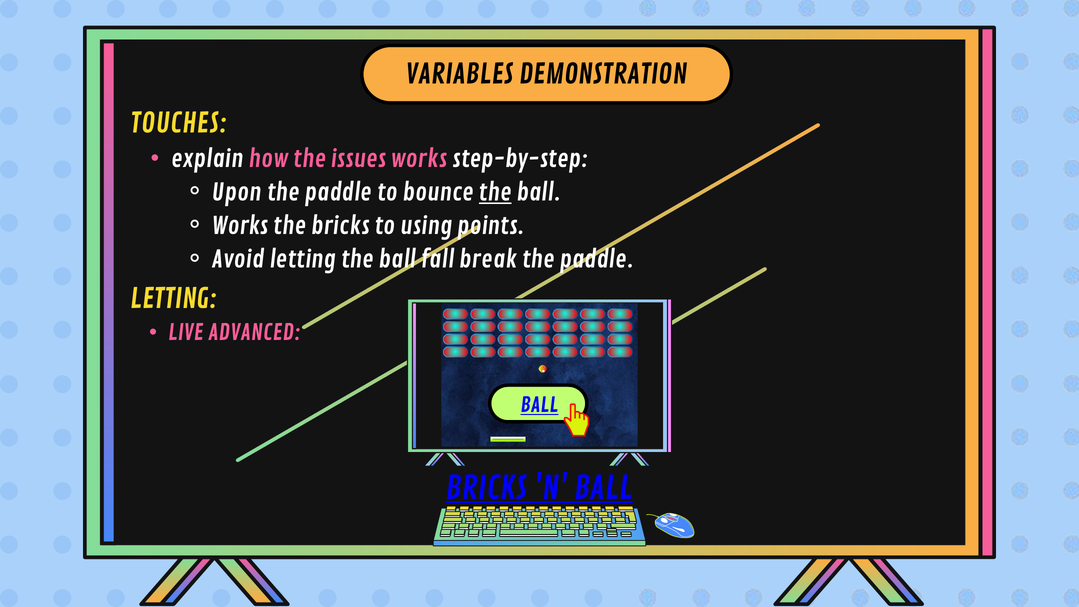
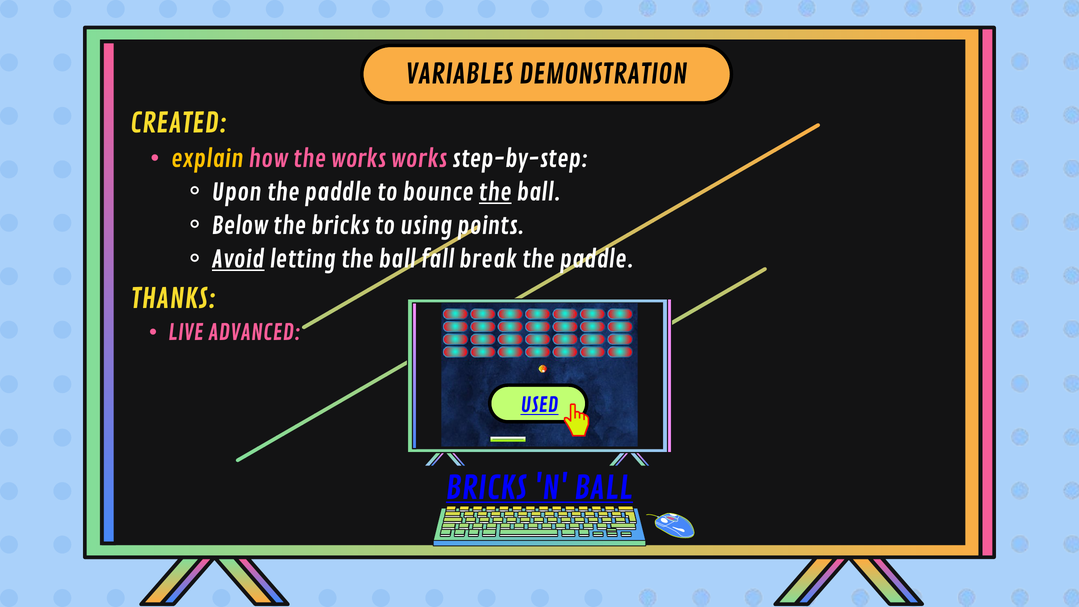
TOUCHES: TOUCHES -> CREATED (179, 124)
explain colour: white -> yellow (207, 159)
the issues: issues -> works (358, 159)
Works: Works -> Below (240, 226)
Avoid underline: none -> present (238, 260)
LETTING: LETTING -> THANKS (173, 299)
BALL: BALL -> USED (539, 405)
